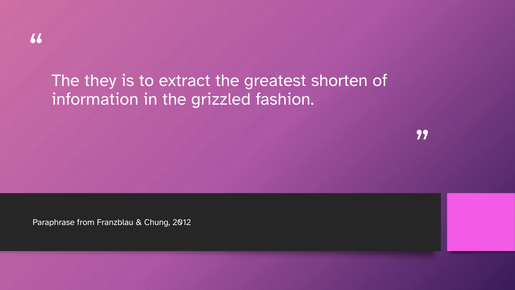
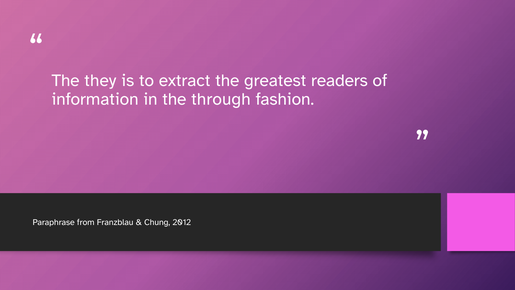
shorten: shorten -> readers (339, 80)
grizzled: grizzled -> through (221, 99)
